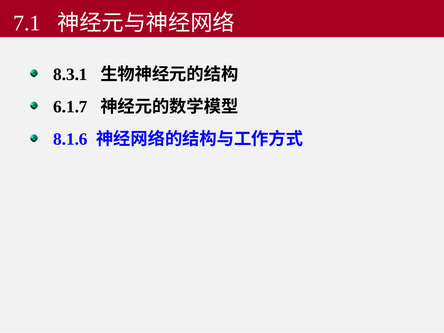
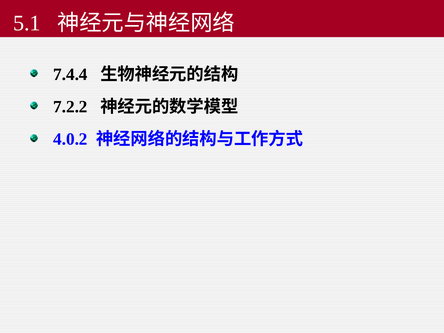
7.1: 7.1 -> 5.1 (27, 23)
8.3.1: 8.3.1 -> 7.4.4 (70, 74)
6.1.7: 6.1.7 -> 7.2.2 (70, 107)
8.1.6: 8.1.6 -> 4.0.2 (70, 139)
